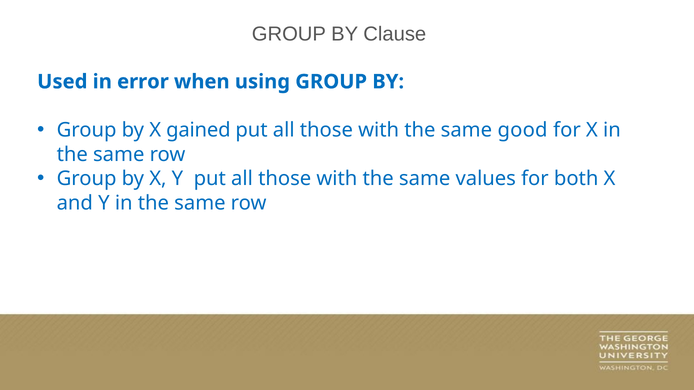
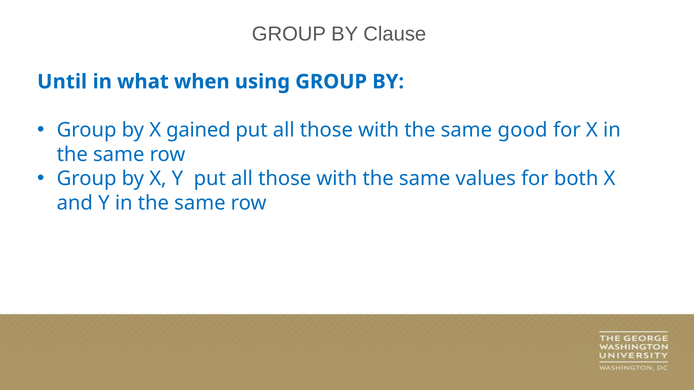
Used: Used -> Until (62, 82)
error: error -> what (143, 82)
